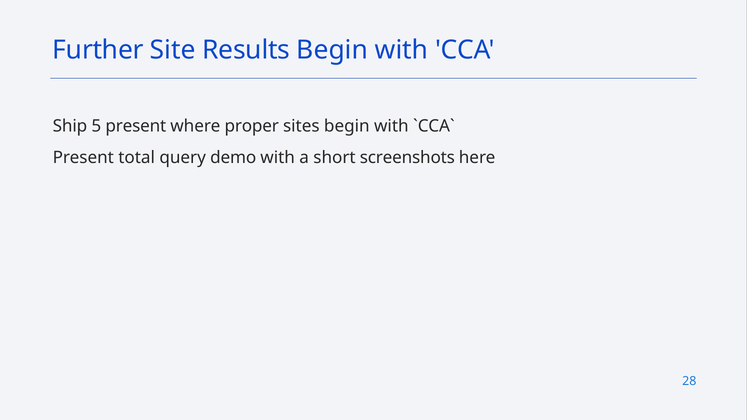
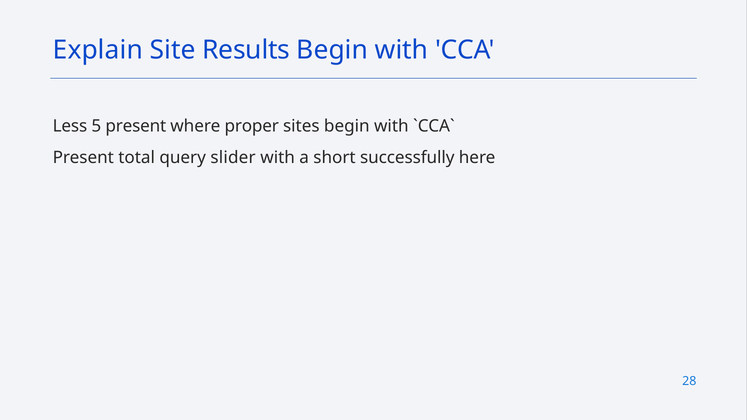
Further: Further -> Explain (98, 50)
Ship: Ship -> Less (70, 126)
demo: demo -> slider (233, 157)
screenshots: screenshots -> successfully (407, 157)
